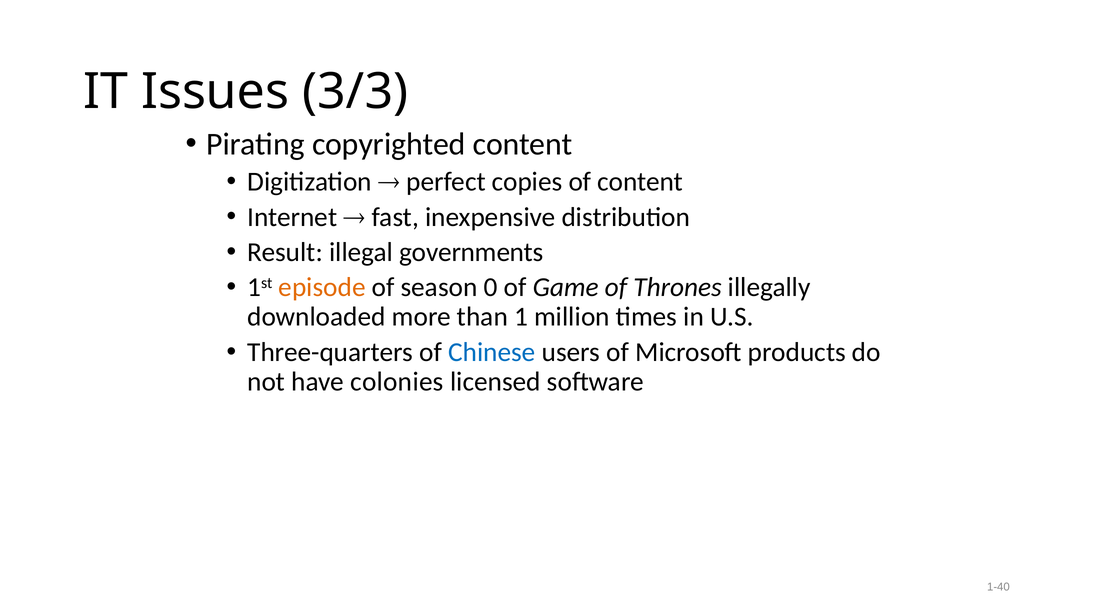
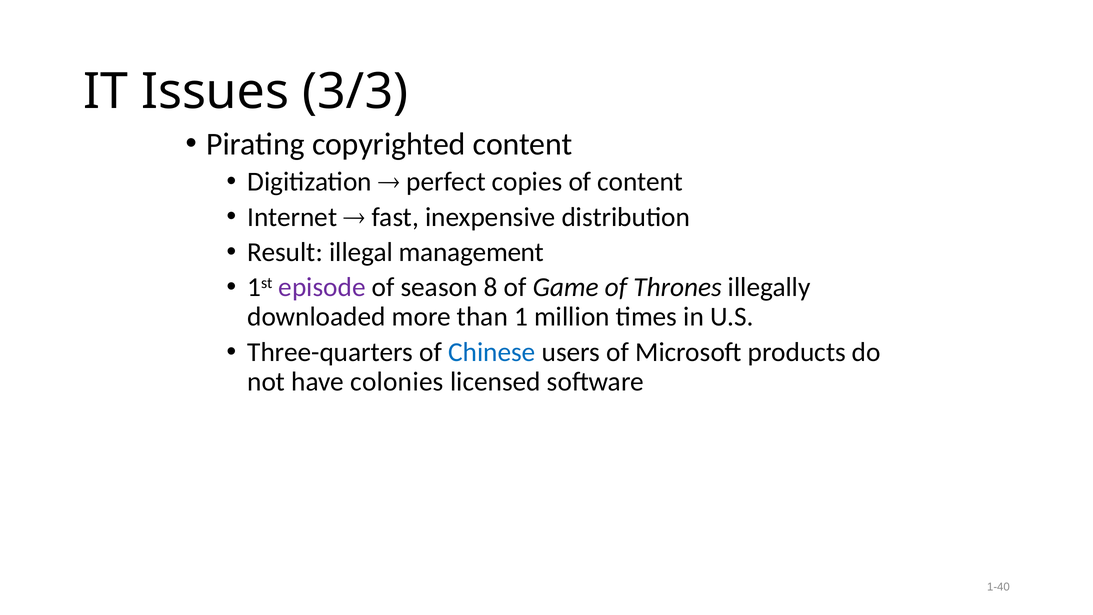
governments: governments -> management (471, 252)
episode colour: orange -> purple (322, 287)
0: 0 -> 8 (491, 287)
